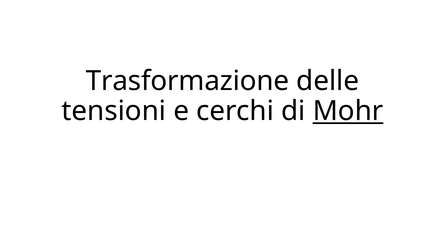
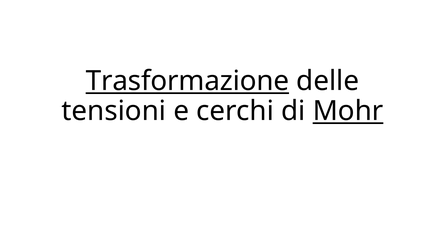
Trasformazione underline: none -> present (188, 81)
